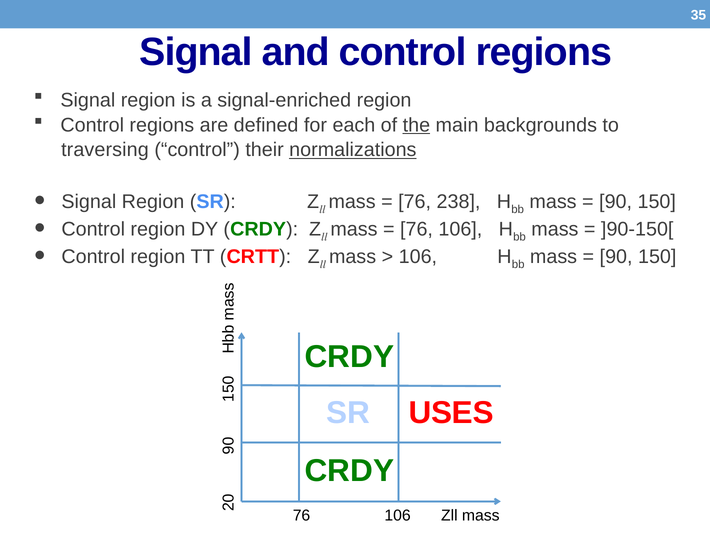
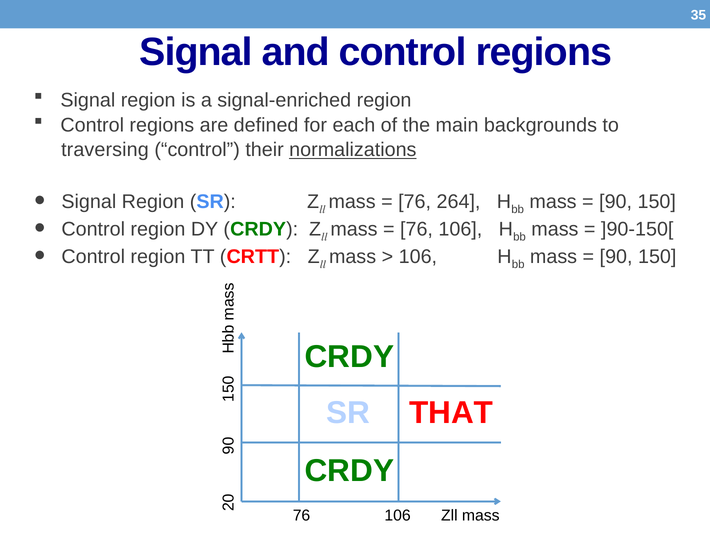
the underline: present -> none (416, 125)
238: 238 -> 264 (459, 202)
USES: USES -> THAT (451, 413)
